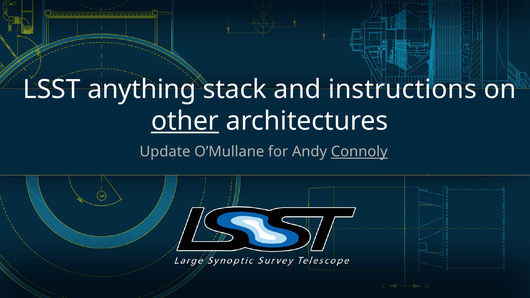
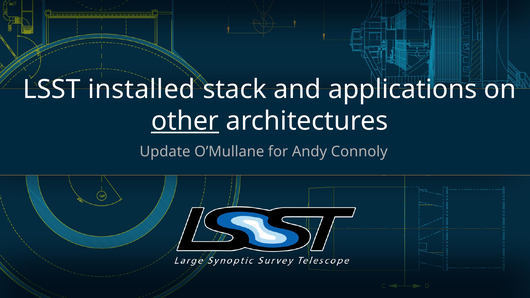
anything: anything -> installed (142, 89)
instructions: instructions -> applications (403, 89)
Connoly underline: present -> none (359, 152)
